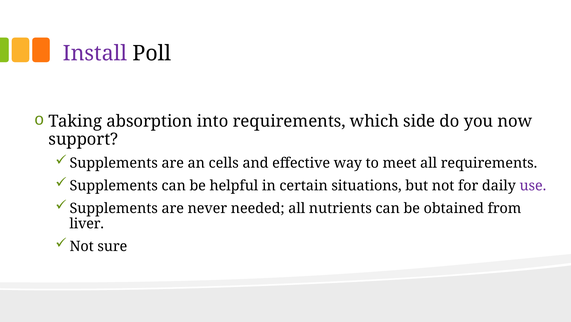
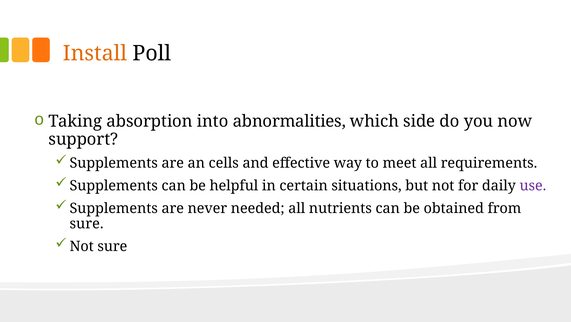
Install colour: purple -> orange (95, 53)
into requirements: requirements -> abnormalities (289, 121)
liver: liver -> sure (87, 223)
